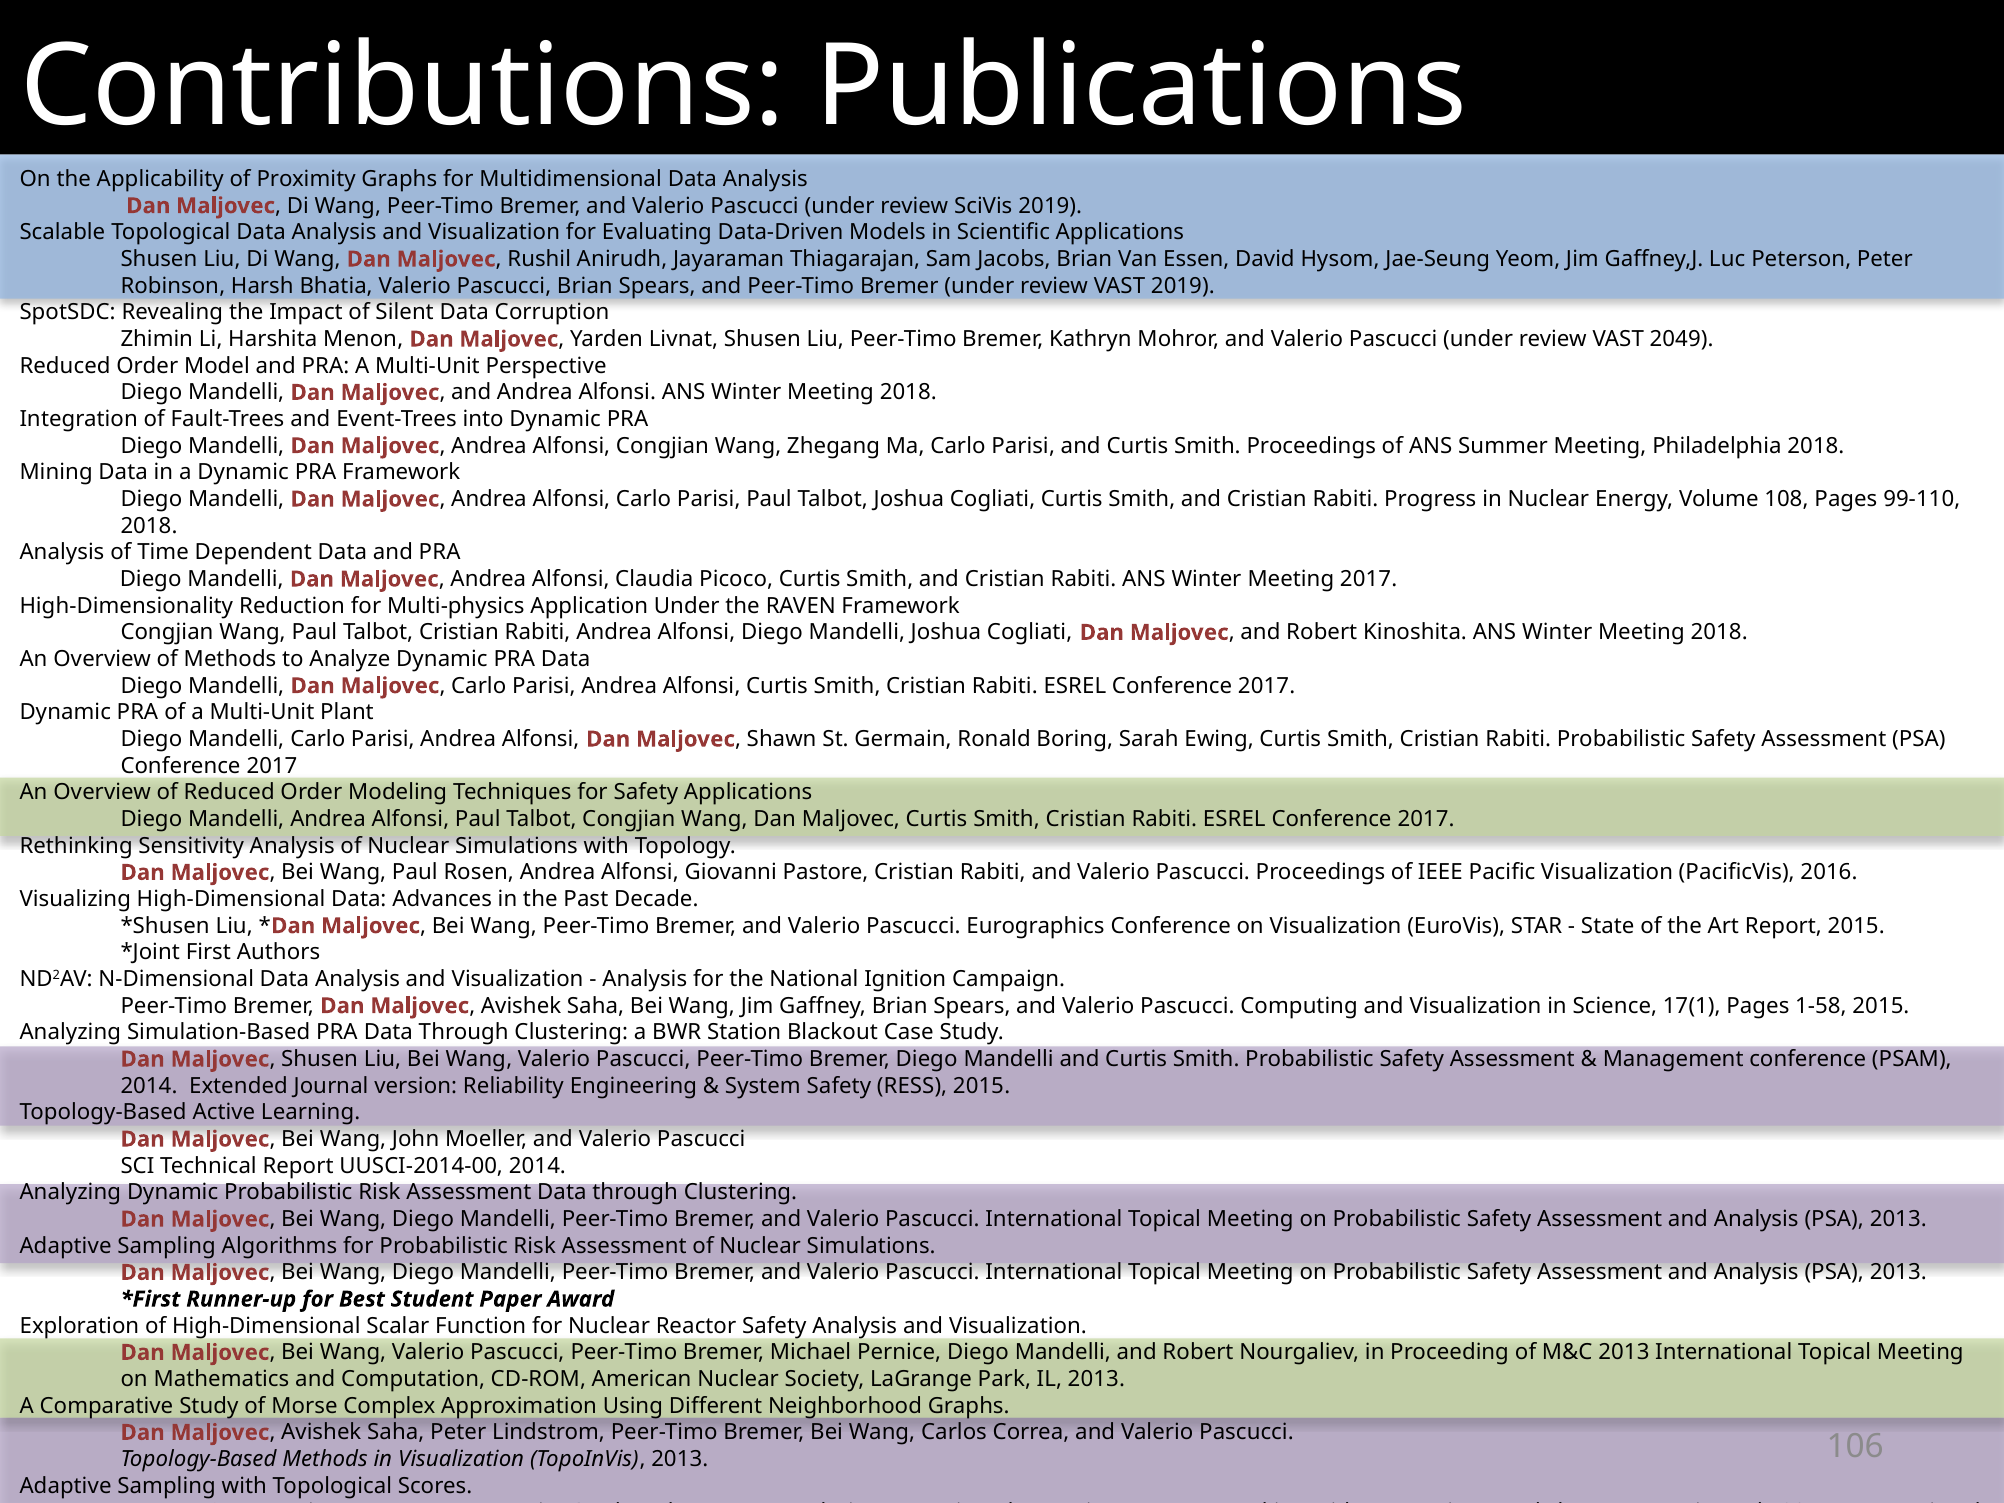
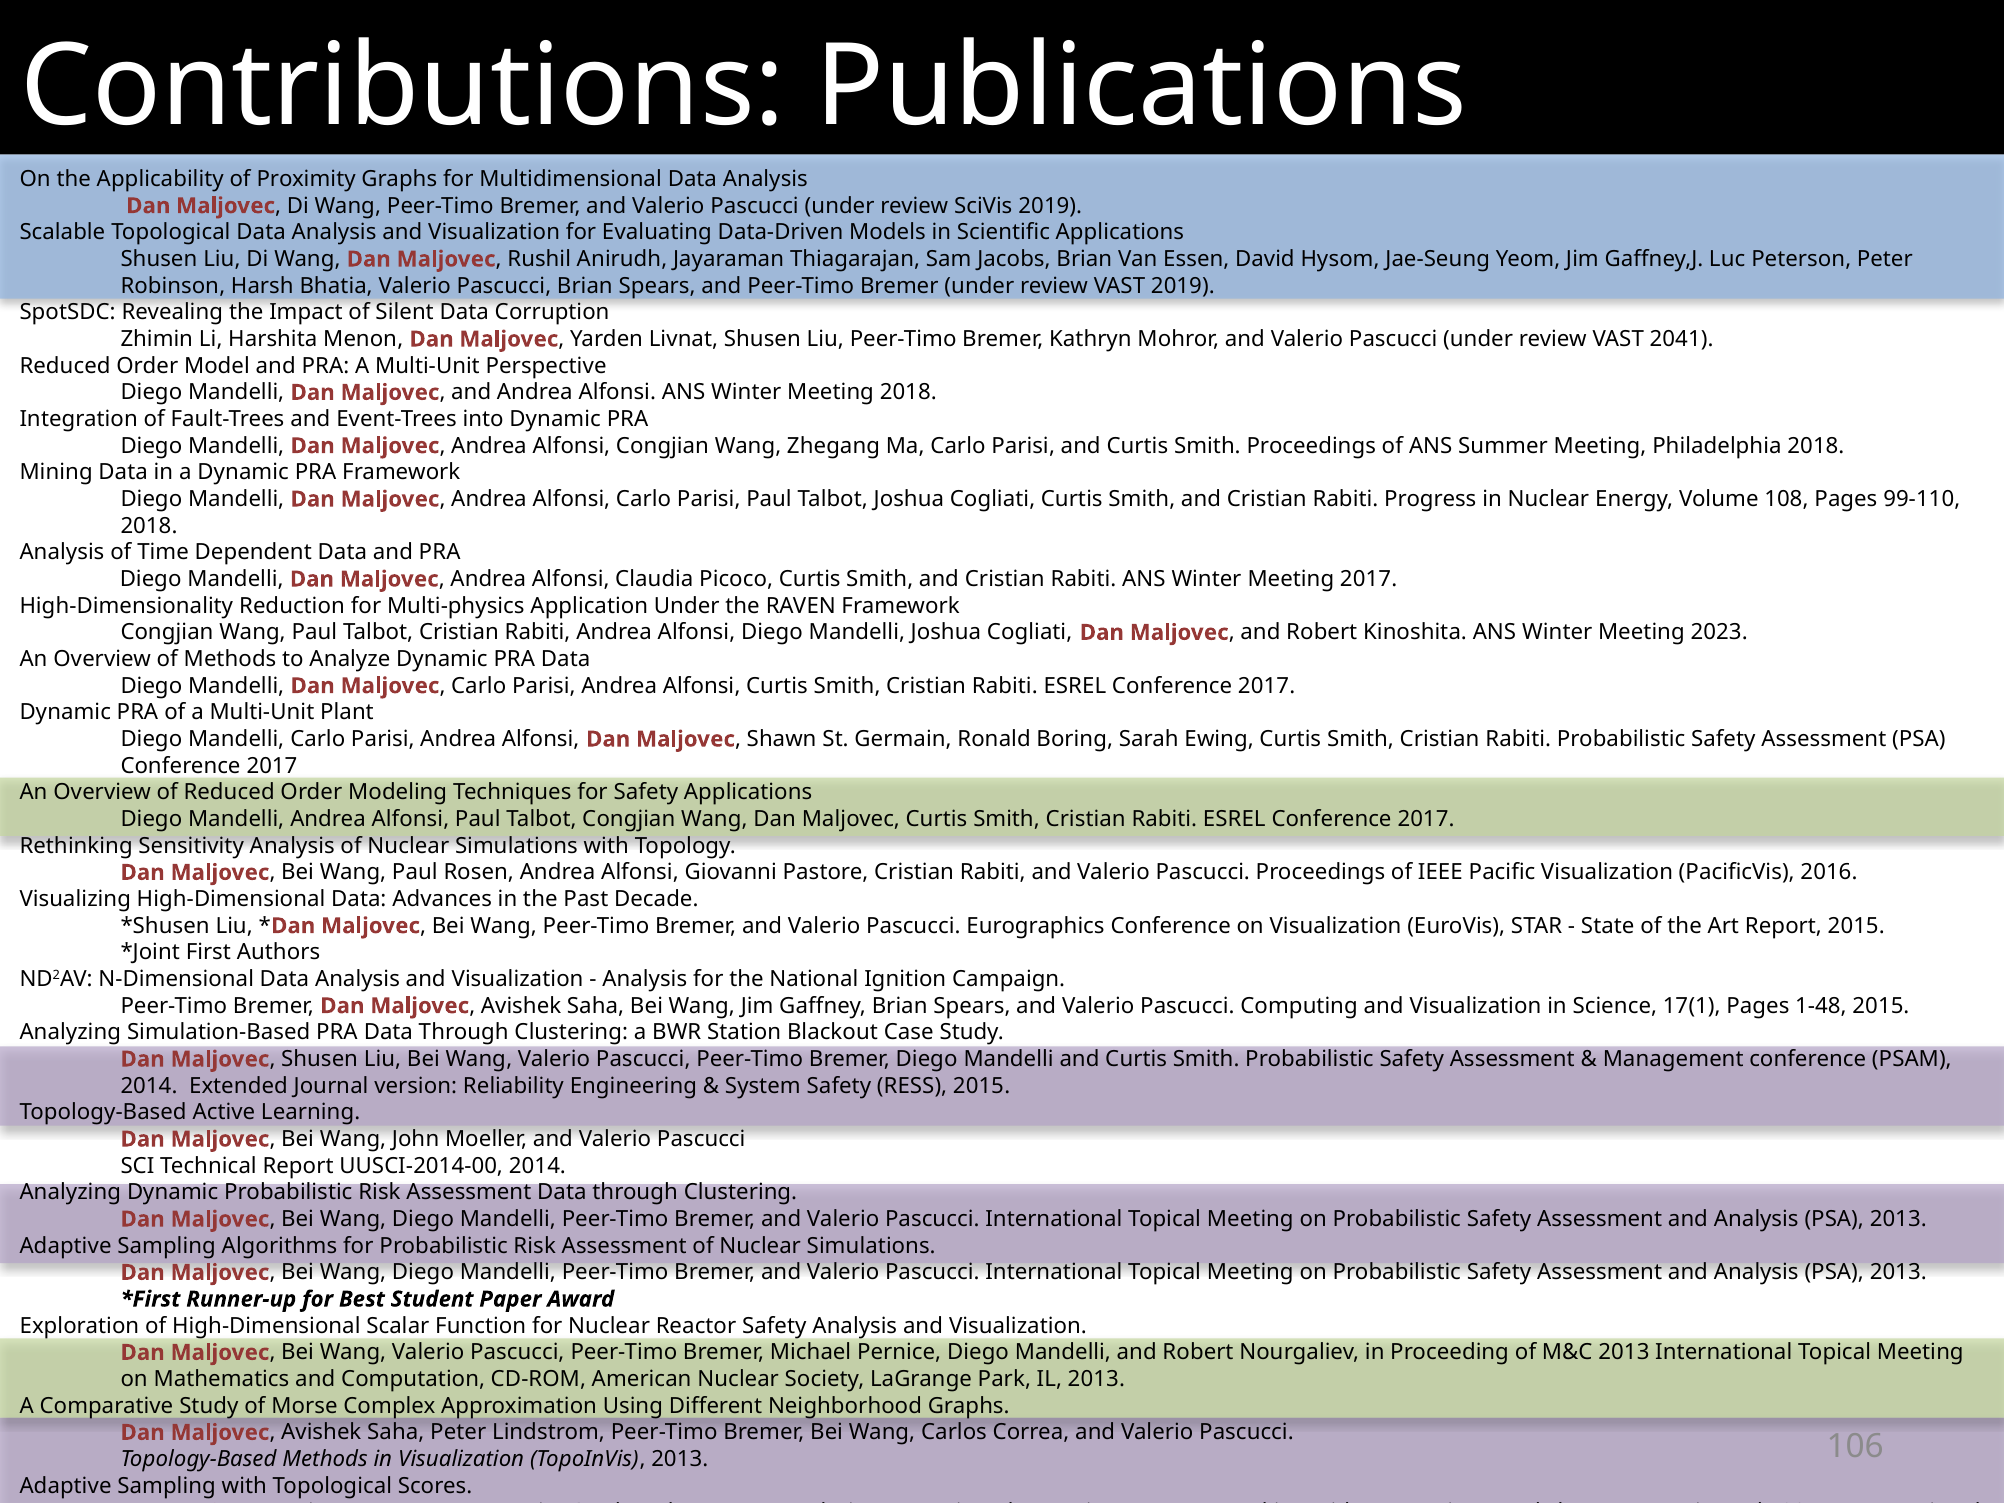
2049: 2049 -> 2041 (1682, 339)
2018: 2018 -> 2023 (1719, 633)
1-58: 1-58 -> 1-48 (1821, 1006)
